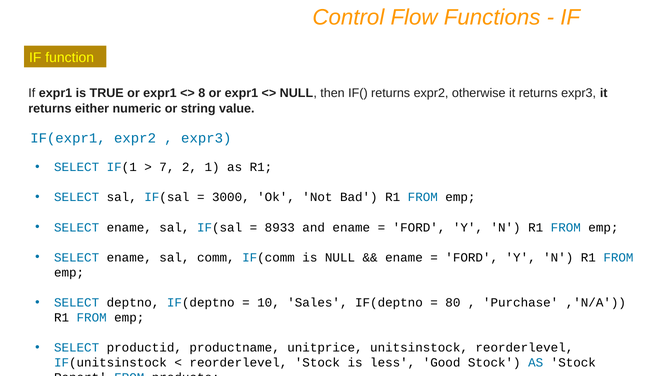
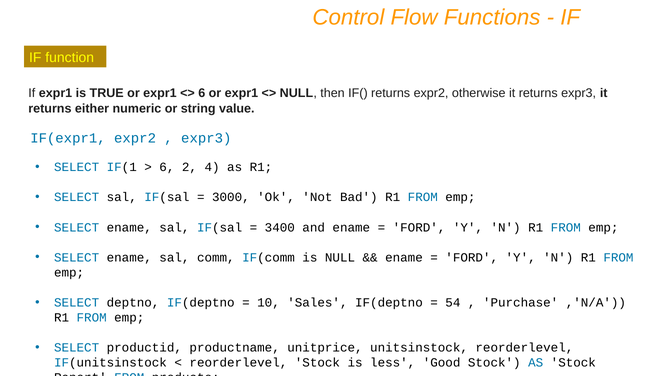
8: 8 -> 6 (202, 93)
7: 7 -> 6 (167, 167)
1: 1 -> 4 (212, 167)
8933: 8933 -> 3400 (280, 228)
80: 80 -> 54 (453, 303)
